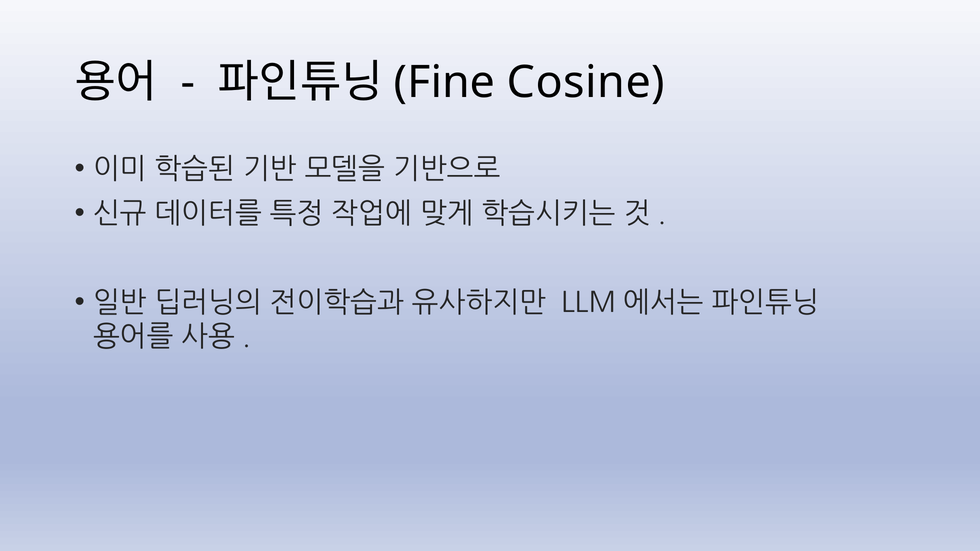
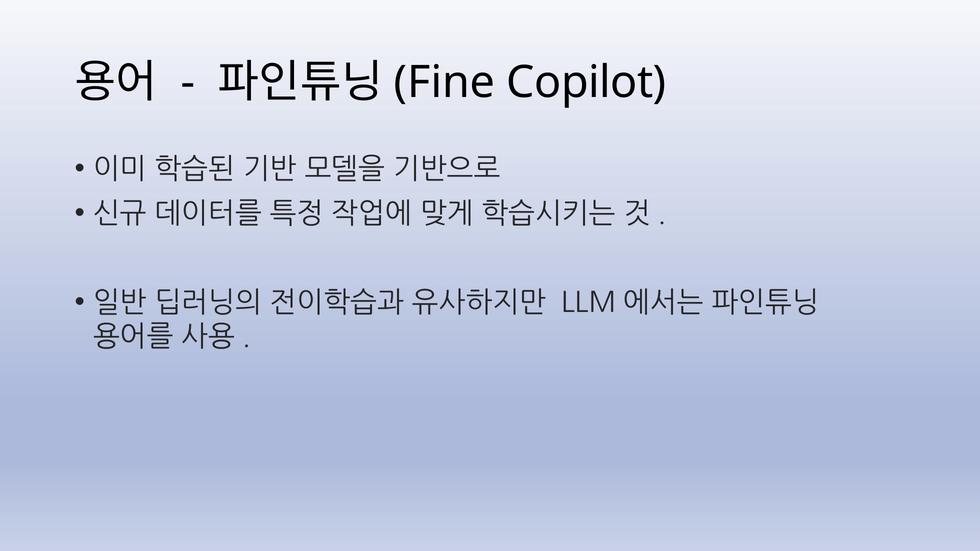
Cosine: Cosine -> Copilot (586, 82)
